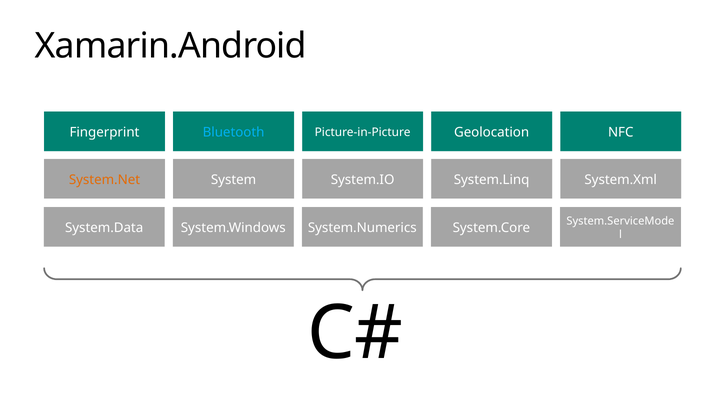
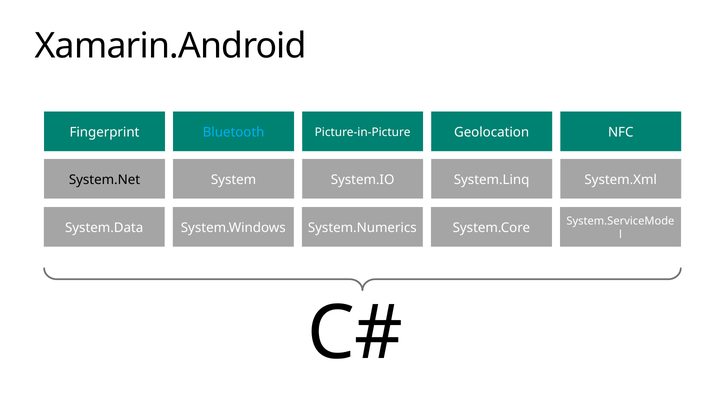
System.Net colour: orange -> black (105, 180)
